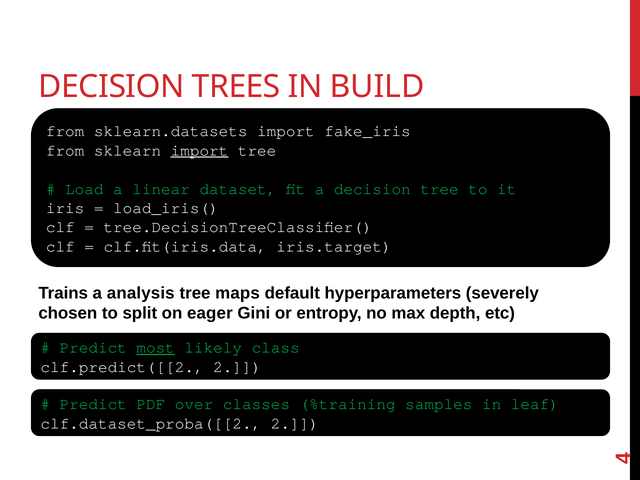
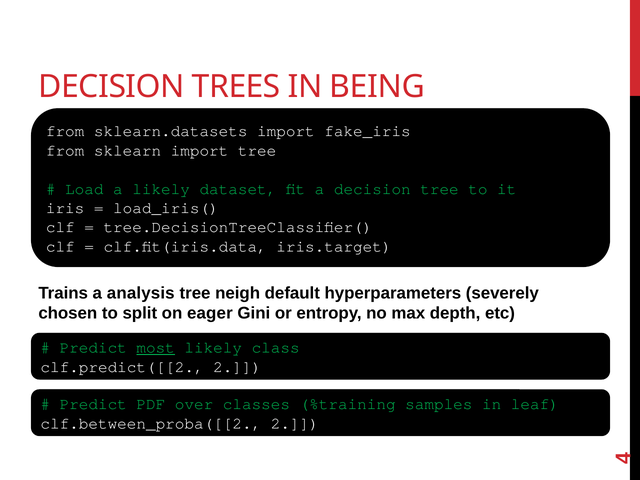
BUILD: BUILD -> BEING (377, 86)
import underline: present -> none (200, 150)
a linear: linear -> likely (161, 189)
maps: maps -> neigh (238, 293)
clf.dataset_proba([[2: clf.dataset_proba([[2 -> clf.between_proba([[2 (151, 423)
